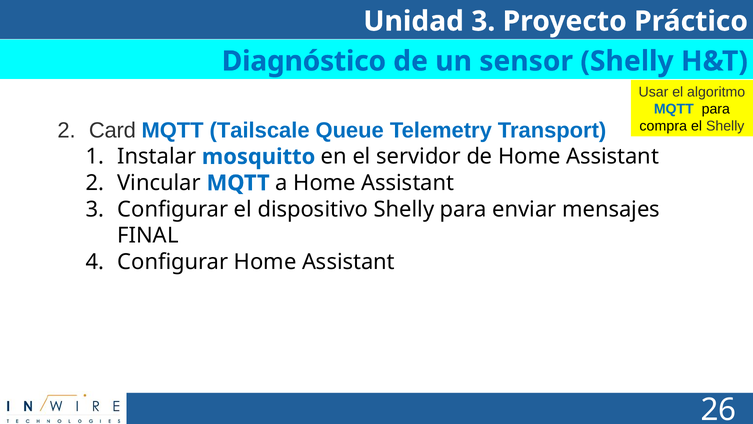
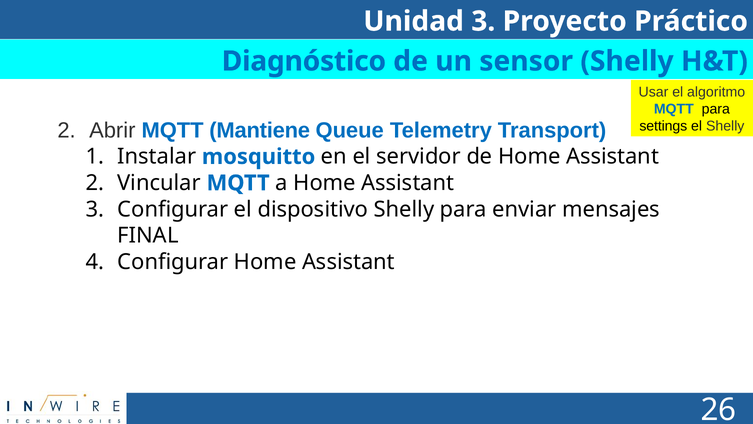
compra: compra -> settings (663, 126)
Card: Card -> Abrir (112, 130)
Tailscale: Tailscale -> Mantiene (260, 130)
